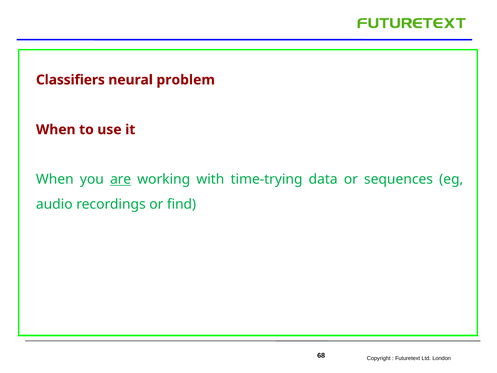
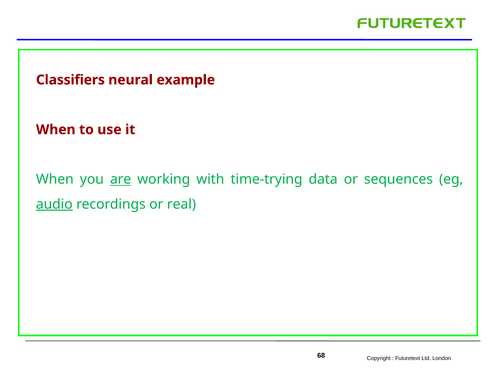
problem: problem -> example (186, 80)
audio underline: none -> present (54, 204)
find: find -> real (181, 204)
